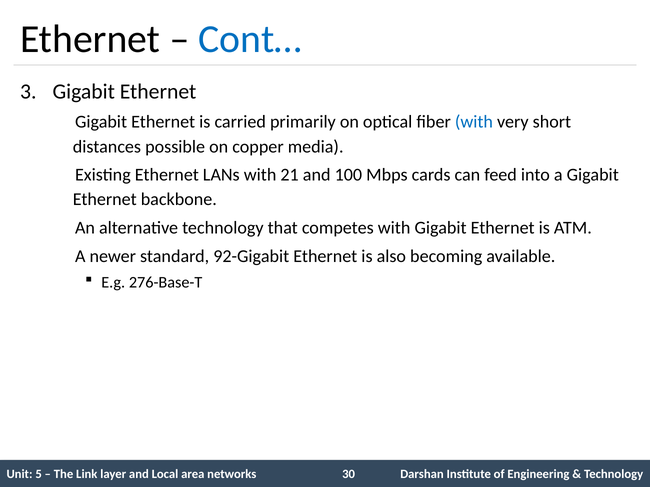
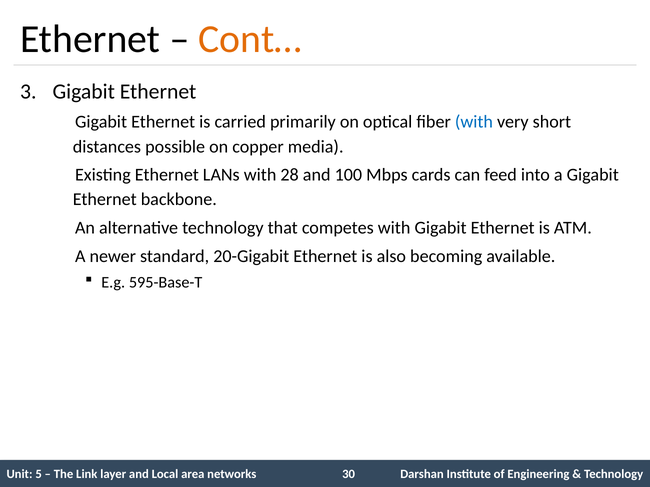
Cont… colour: blue -> orange (250, 39)
21: 21 -> 28 (290, 175)
92-Gigabit: 92-Gigabit -> 20-Gigabit (251, 256)
276-Base-T: 276-Base-T -> 595-Base-T (166, 283)
